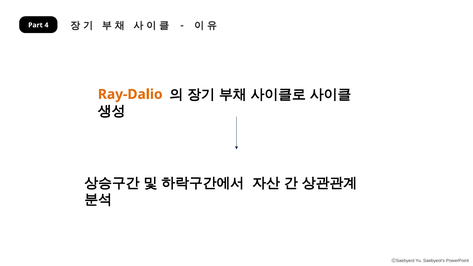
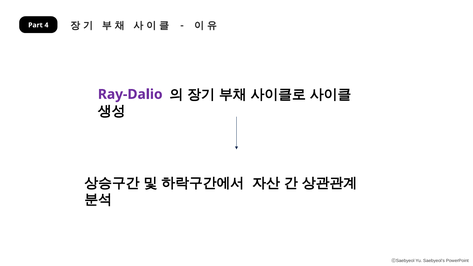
Ray-Dalio colour: orange -> purple (130, 94)
